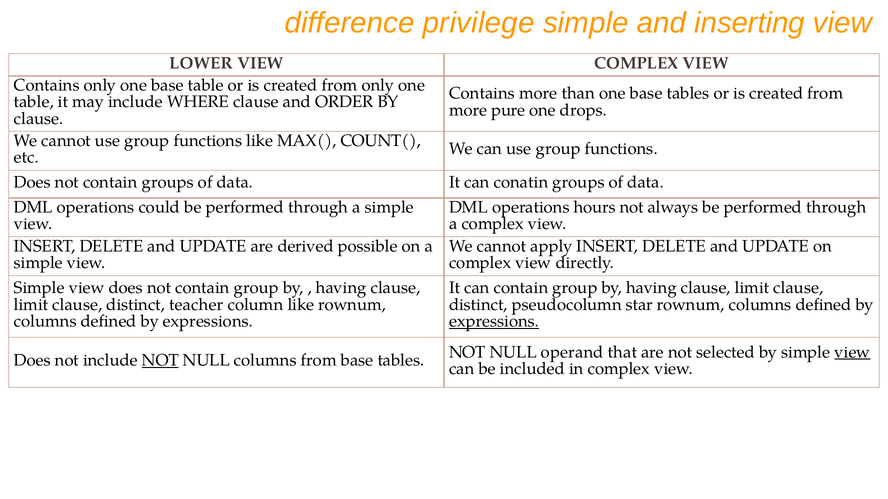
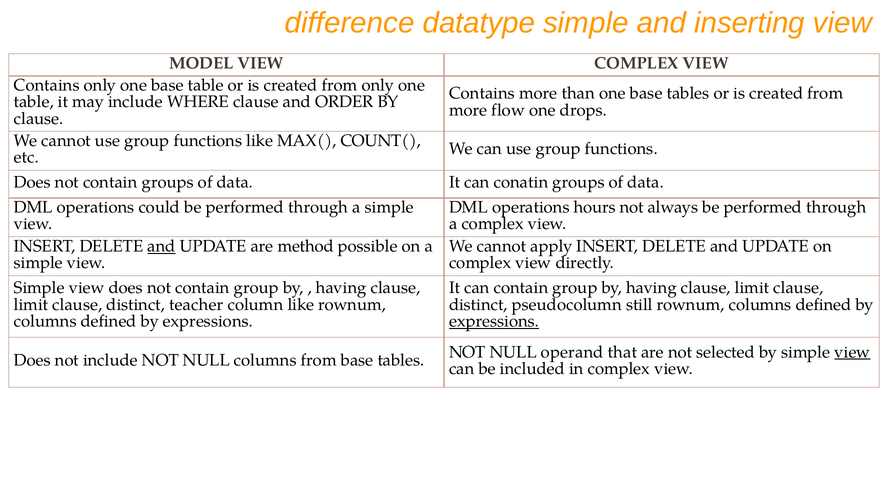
privilege: privilege -> datatype (479, 23)
LOWER: LOWER -> MODEL (201, 63)
pure: pure -> flow (508, 110)
and underline: none -> present (161, 246)
derived: derived -> method (306, 246)
star: star -> still (639, 305)
NOT underline: present -> none (160, 361)
